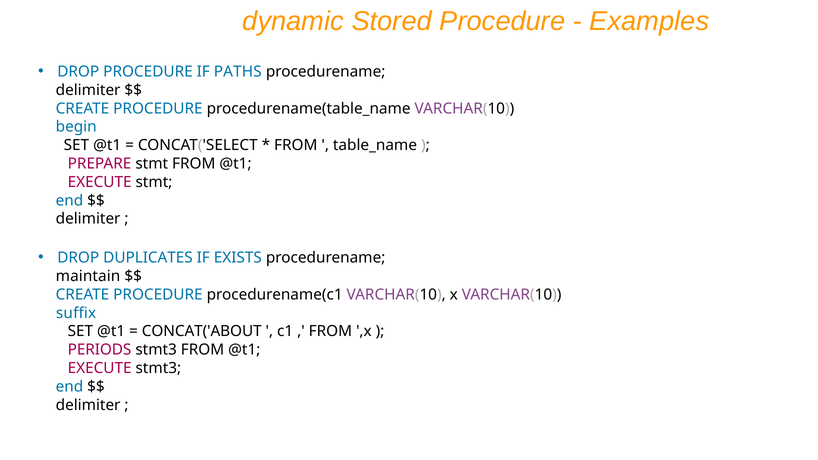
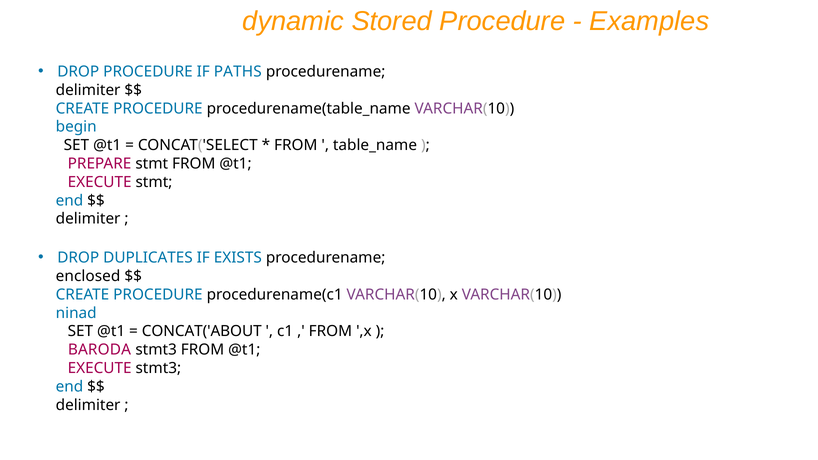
maintain: maintain -> enclosed (88, 276)
suffix: suffix -> ninad (76, 313)
PERIODS: PERIODS -> BARODA (99, 350)
